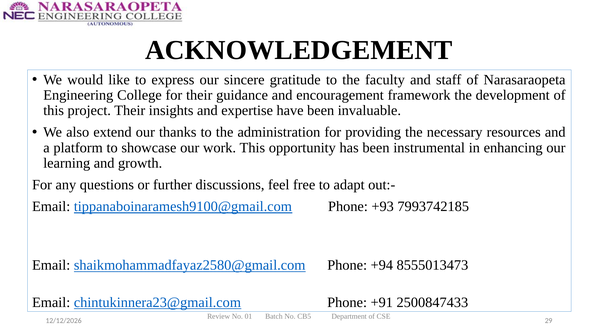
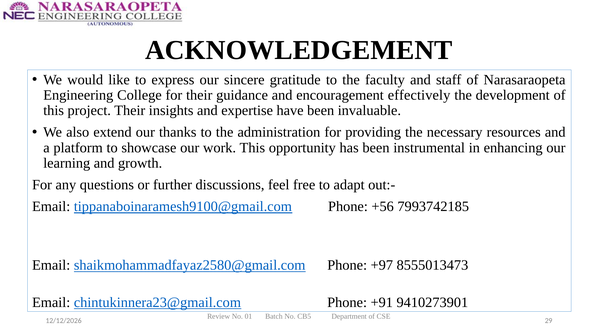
framework: framework -> effectively (419, 95)
+93: +93 -> +56 (383, 207)
+94: +94 -> +97 (382, 266)
2500847433: 2500847433 -> 9410273901 (432, 303)
